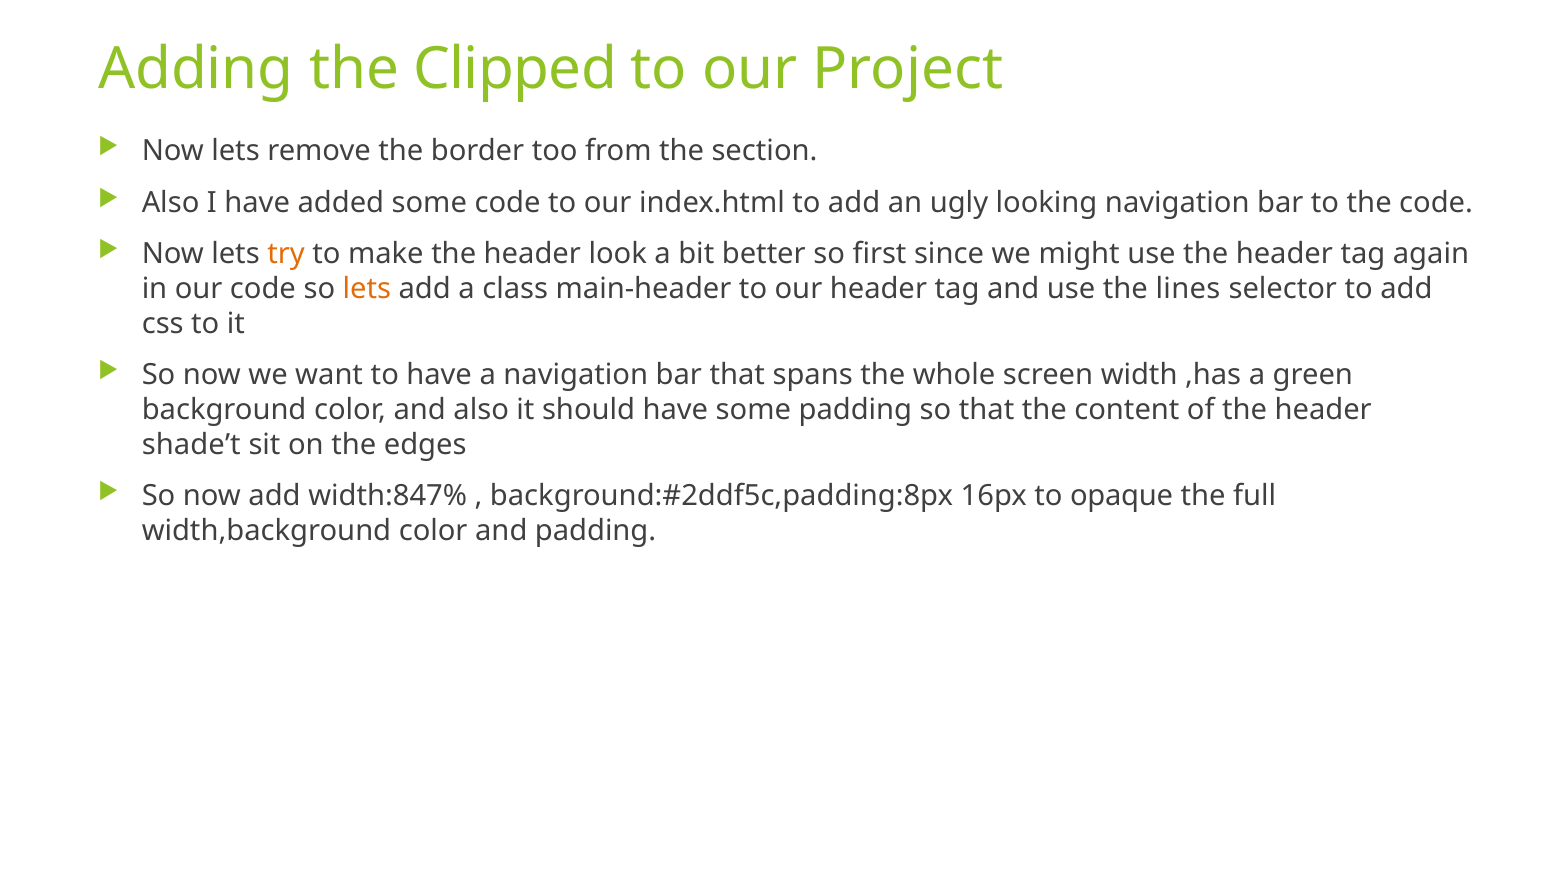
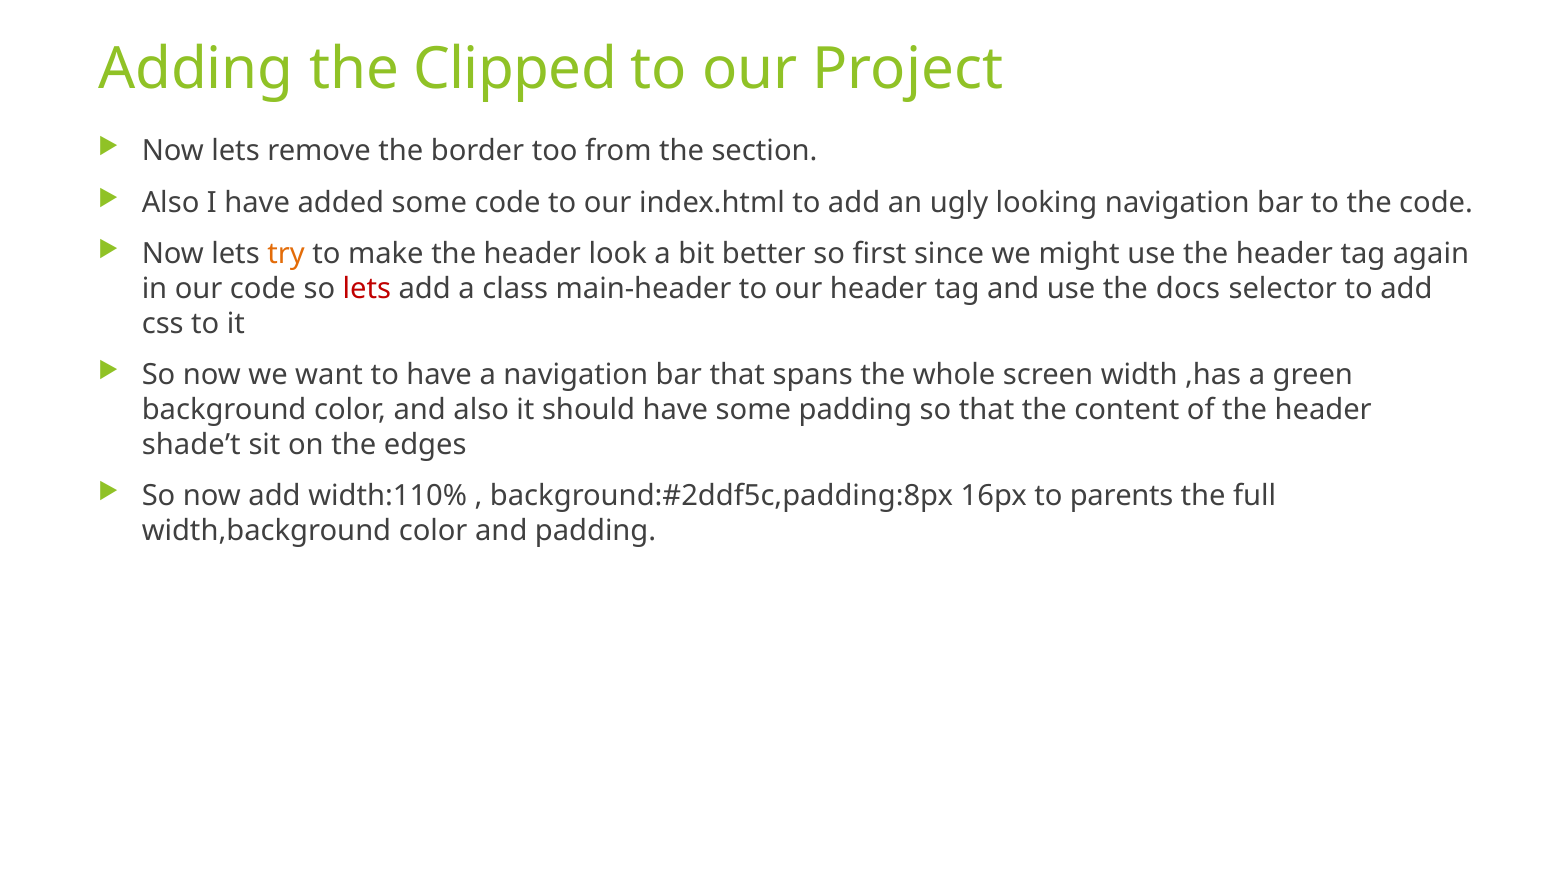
lets colour: orange -> red (367, 289)
lines: lines -> docs (1188, 289)
width:847%: width:847% -> width:110% (388, 496)
opaque: opaque -> parents (1122, 496)
